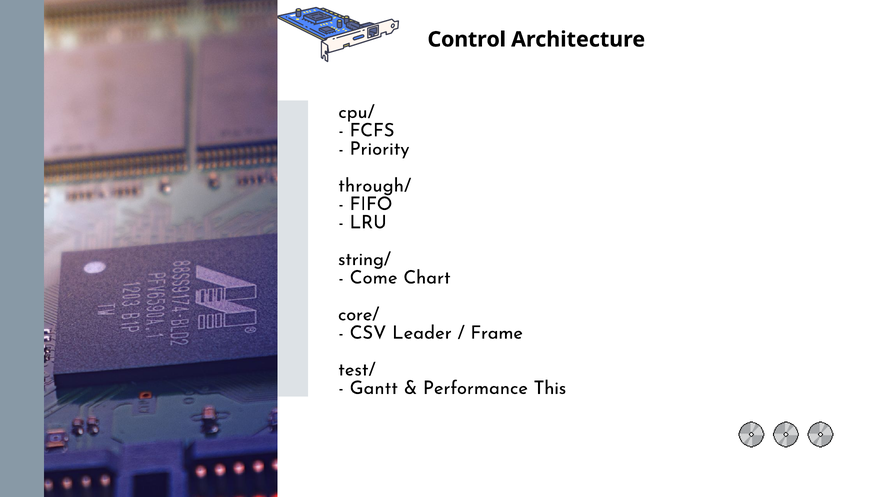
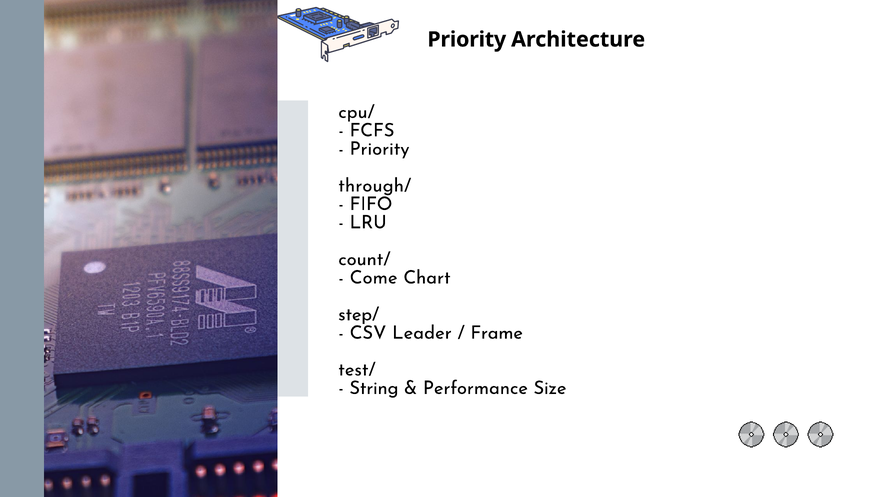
Control: Control -> Priority (467, 39)
string/: string/ -> count/ (364, 259)
core/: core/ -> step/ (359, 314)
Gantt: Gantt -> String (374, 388)
This: This -> Size (550, 388)
